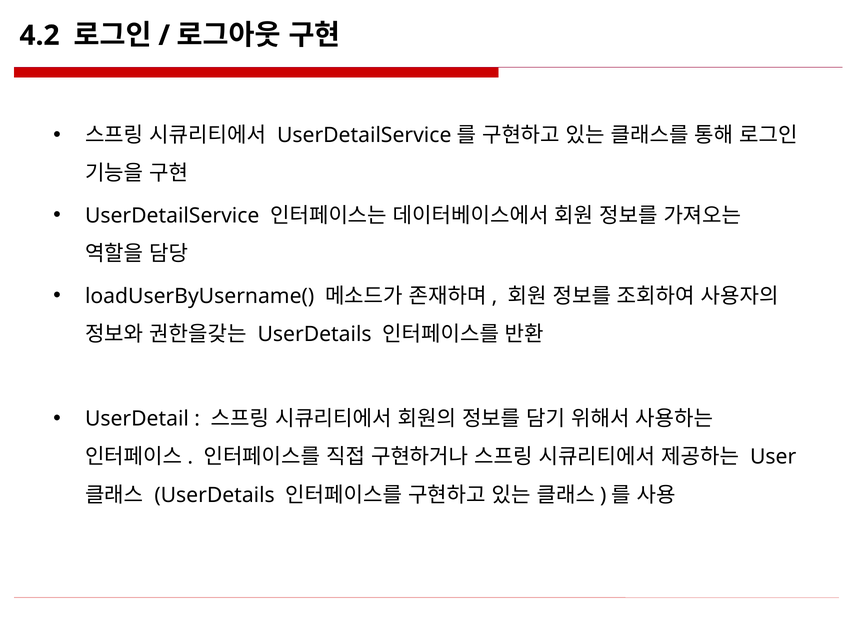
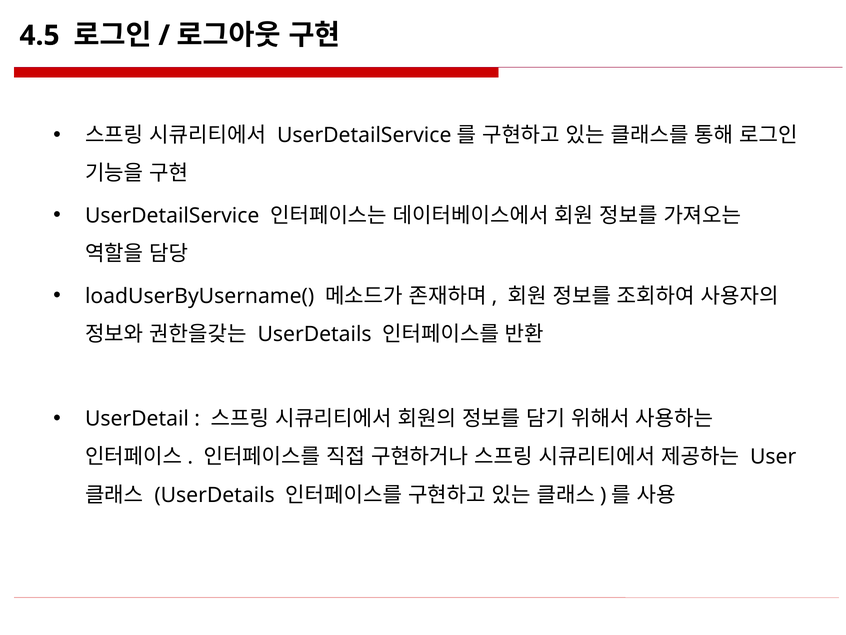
4.2: 4.2 -> 4.5 (40, 35)
